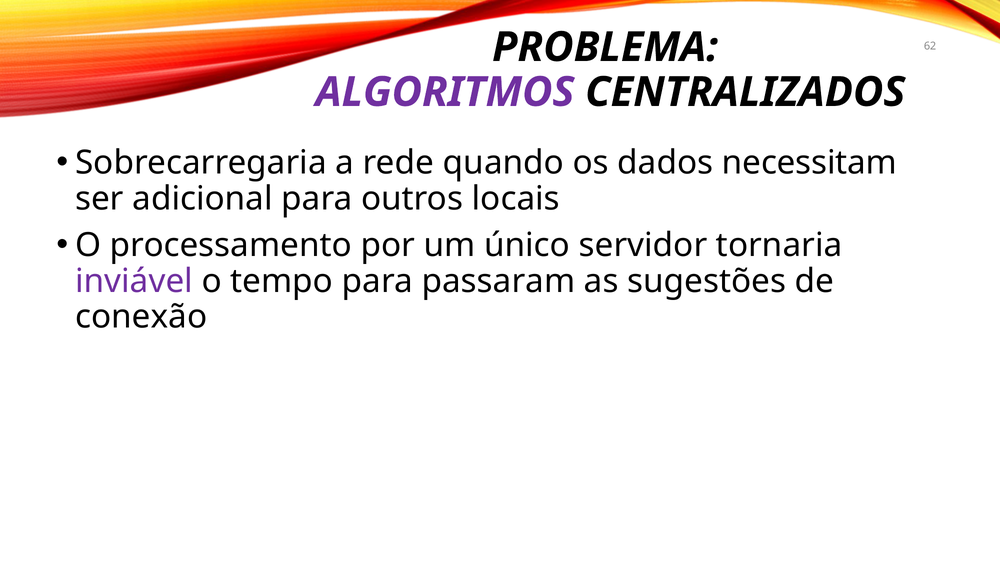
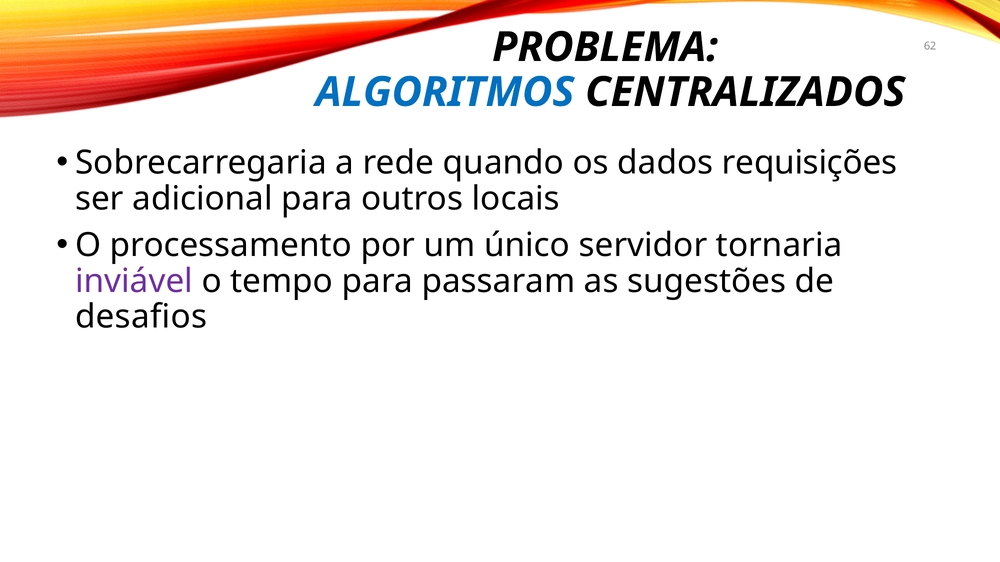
ALGORITMOS colour: purple -> blue (445, 92)
necessitam: necessitam -> requisições (810, 163)
conexão: conexão -> desafios (141, 317)
